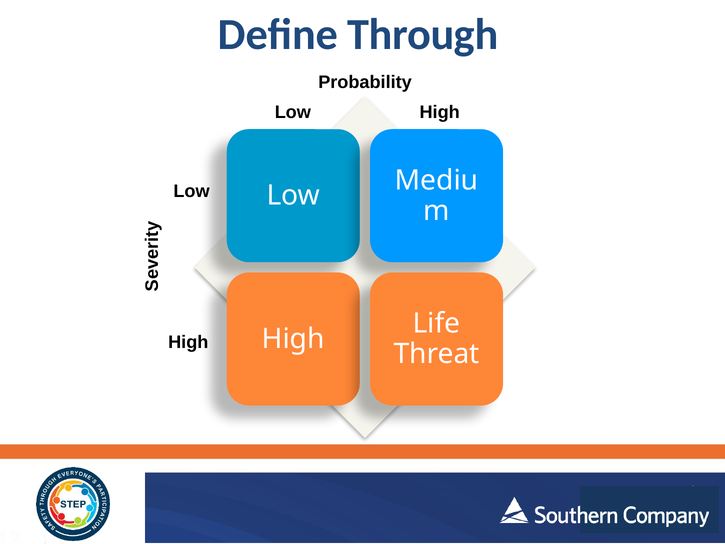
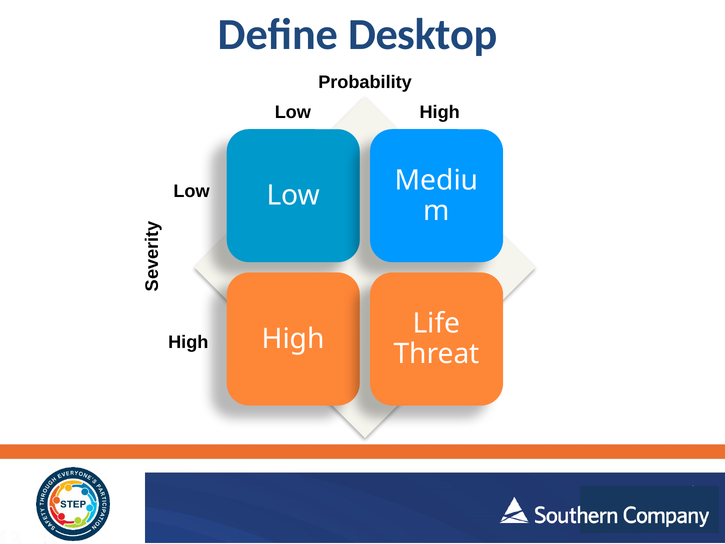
Through: Through -> Desktop (423, 34)
